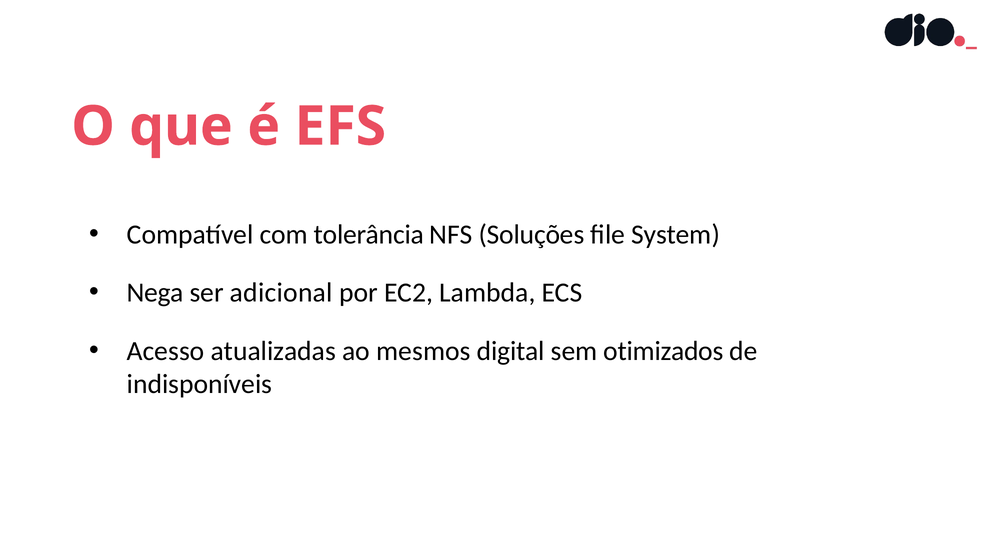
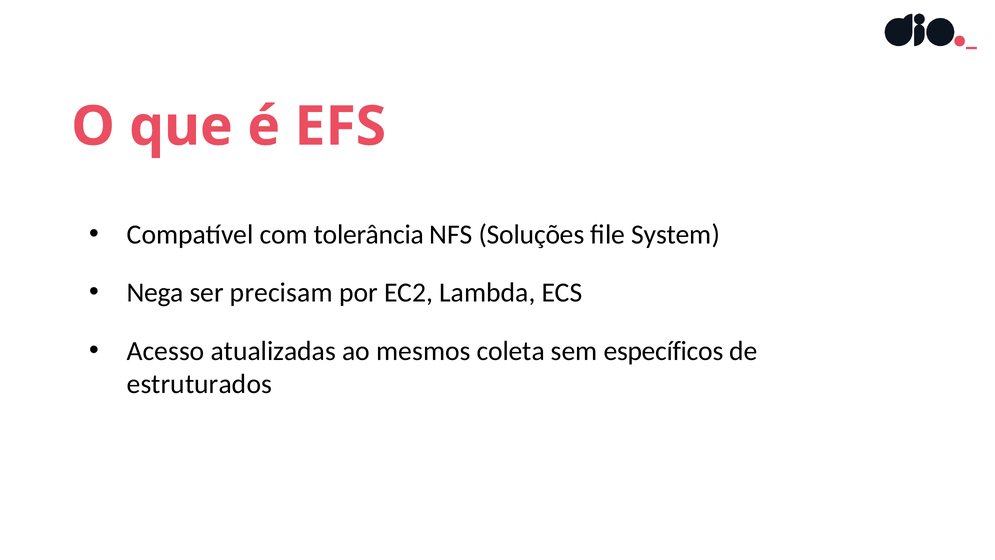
adicional: adicional -> precisam (281, 293)
digital: digital -> coleta (511, 351)
otimizados: otimizados -> específicos (664, 351)
indisponíveis: indisponíveis -> estruturados (199, 384)
